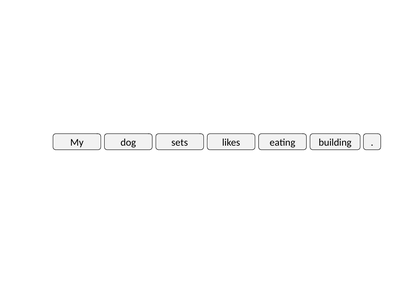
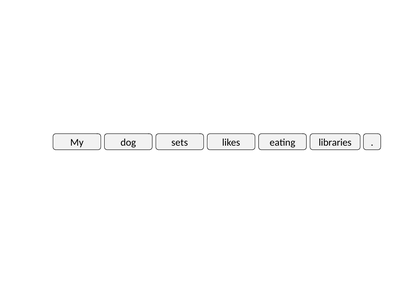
building: building -> libraries (335, 142)
